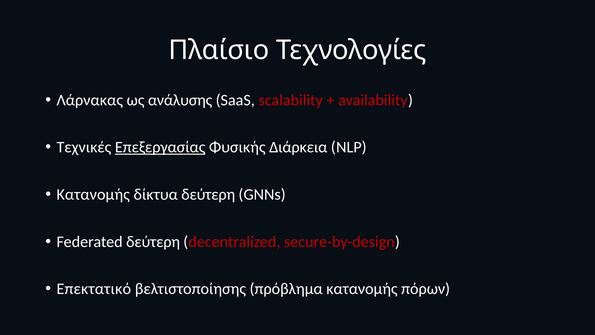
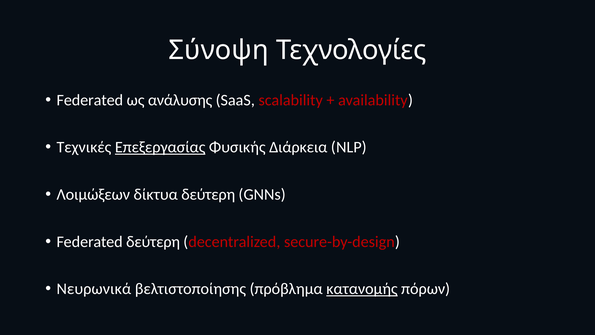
Πλαίσιο: Πλαίσιο -> Σύνοψη (219, 50)
Λάρνακας: Λάρνακας -> Federated (90, 100)
Κατανομής: Κατανομής -> Λοιμώξεων (93, 194)
Επεκτατικό: Επεκτατικό -> Νευρωνικά (94, 289)
κατανομής underline: none -> present (362, 289)
